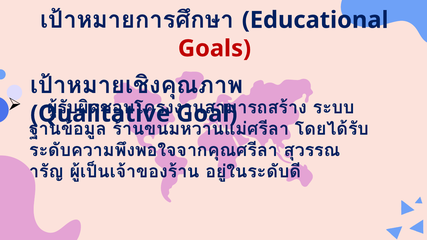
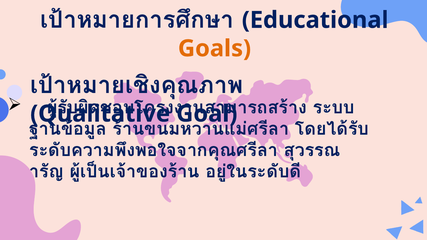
Goals colour: red -> orange (214, 49)
